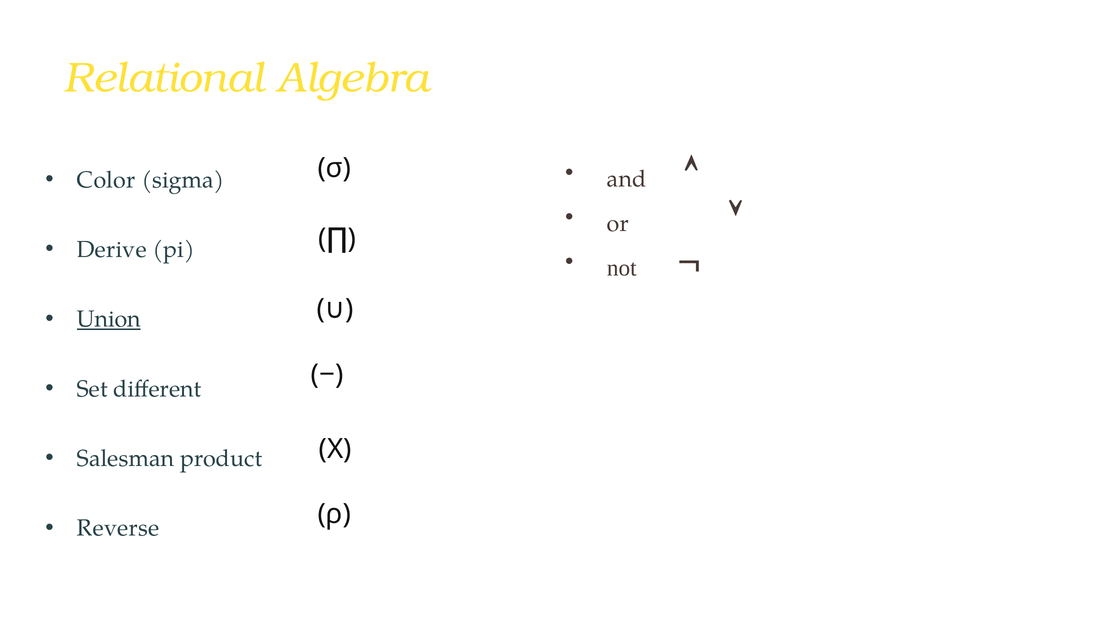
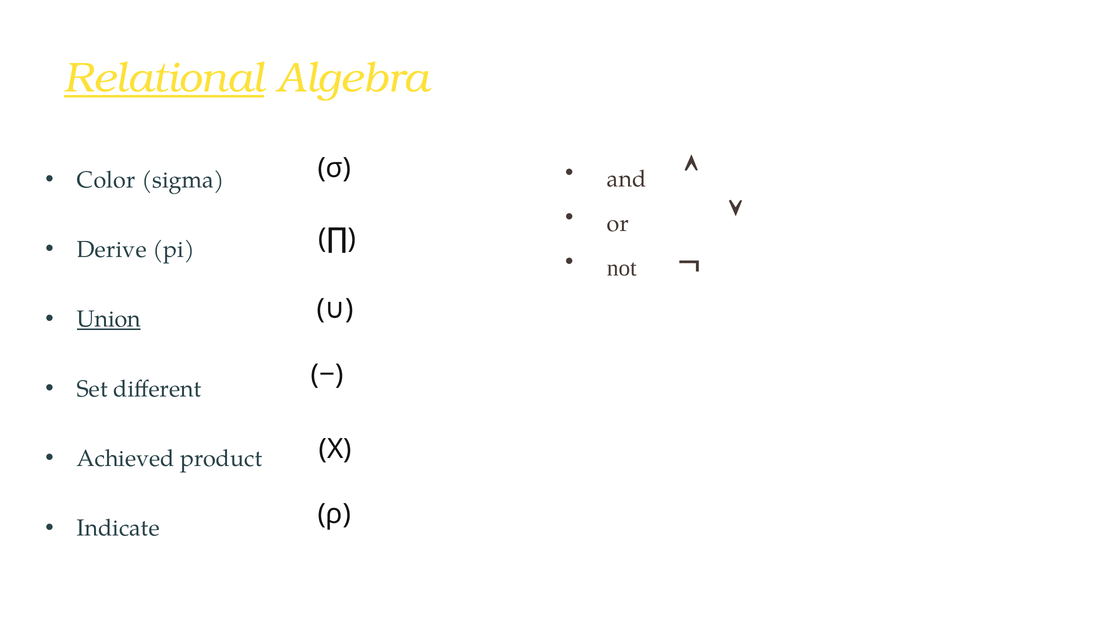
Relational underline: none -> present (164, 78)
Salesman: Salesman -> Achieved (126, 458)
Reverse: Reverse -> Indicate (118, 528)
